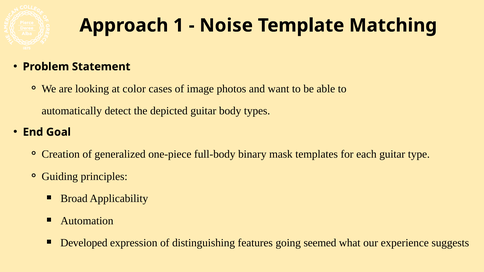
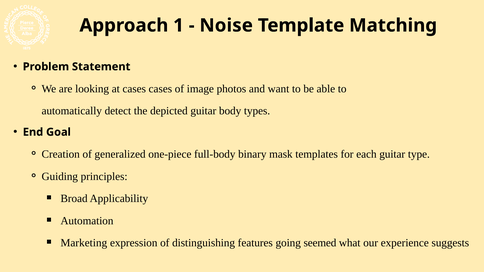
at color: color -> cases (134, 89)
Developed: Developed -> Marketing (84, 243)
